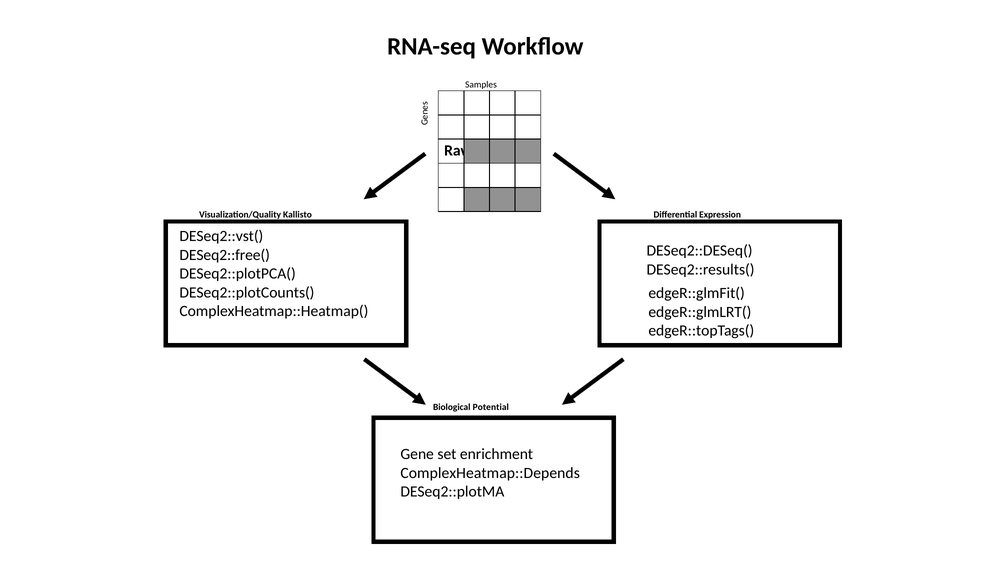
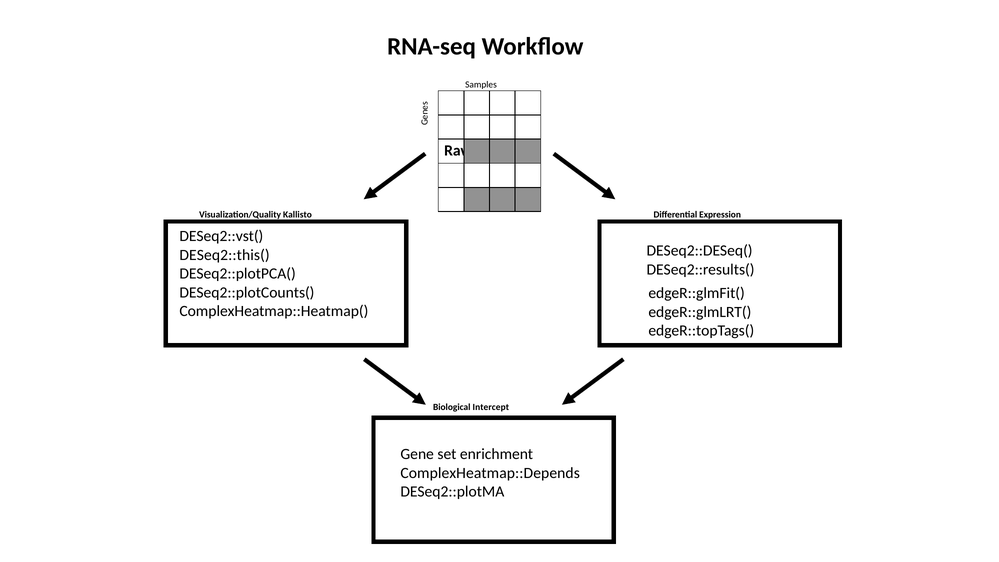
DESeq2::free(: DESeq2::free( -> DESeq2::this( (225, 255)
Potential: Potential -> Intercept (491, 407)
